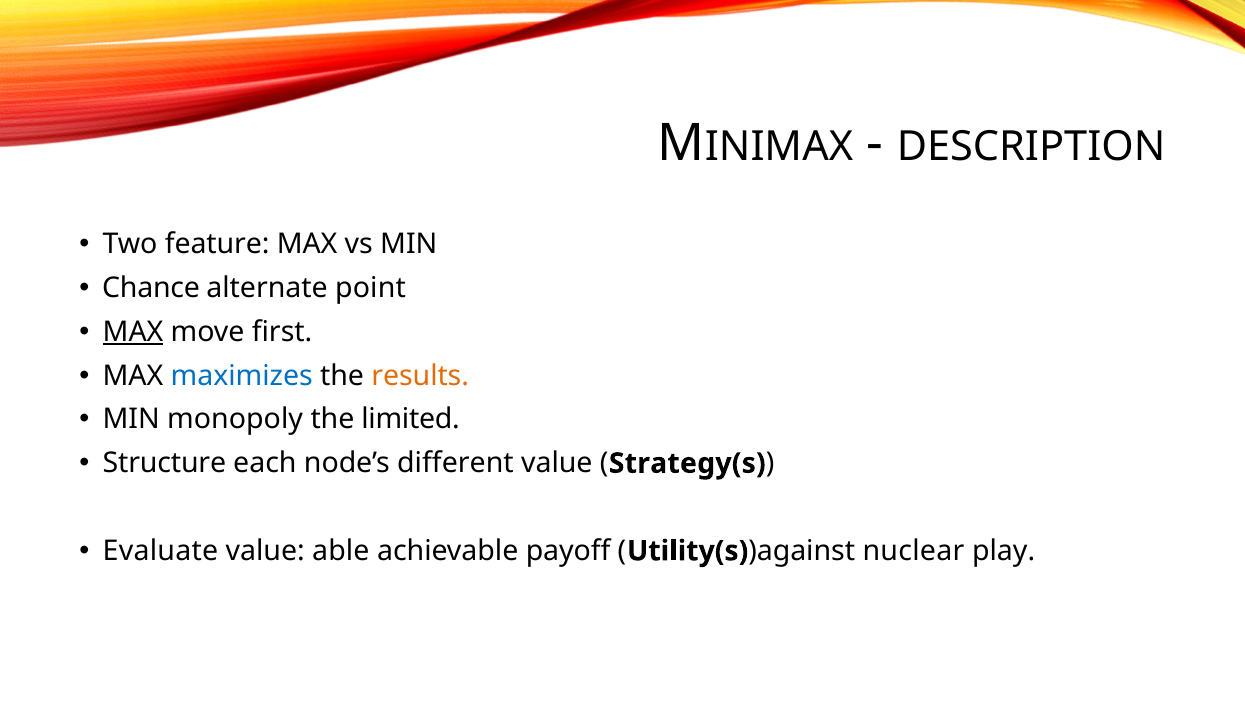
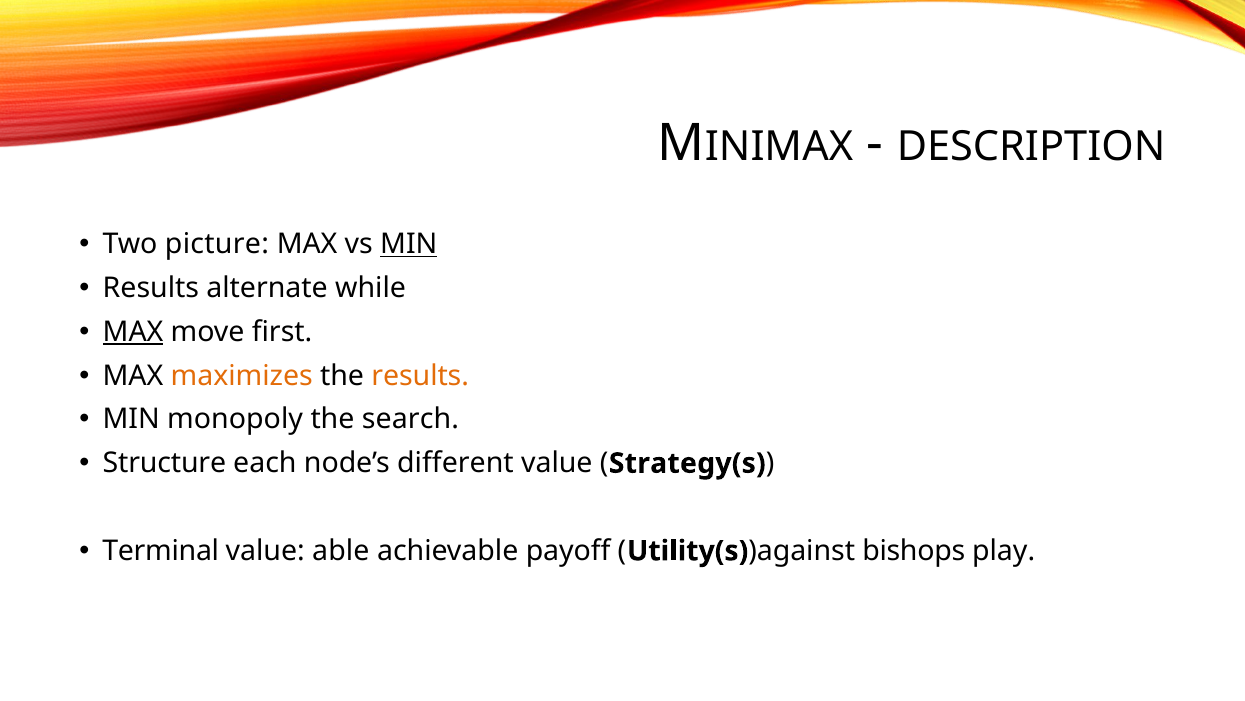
feature: feature -> picture (217, 244)
MIN underline: none -> present (409, 244)
Chance: Chance -> Results (151, 288)
point: point -> while (371, 288)
maximizes colour: blue -> orange (242, 375)
limited: limited -> search (410, 419)
Evaluate: Evaluate -> Terminal (161, 550)
nuclear: nuclear -> bishops (914, 550)
